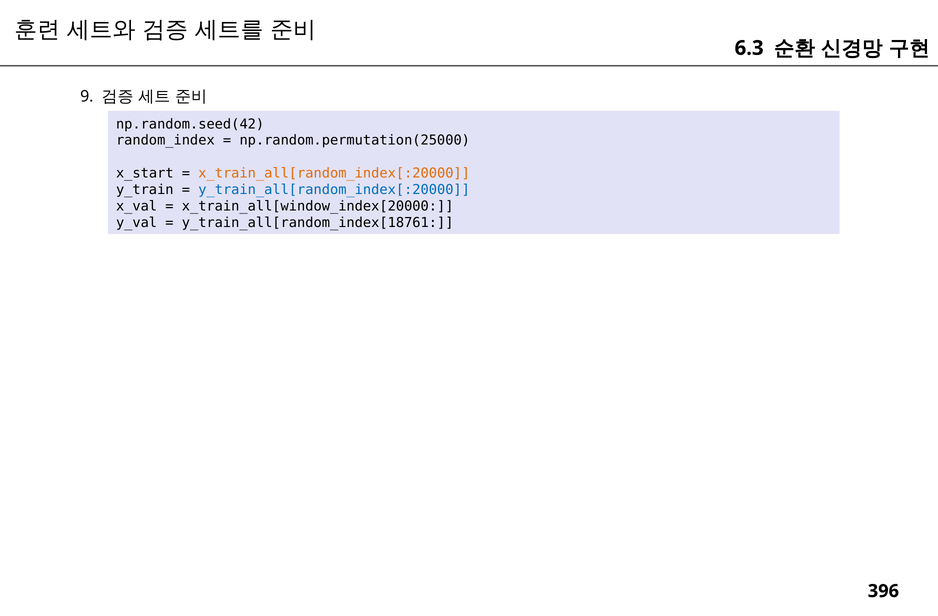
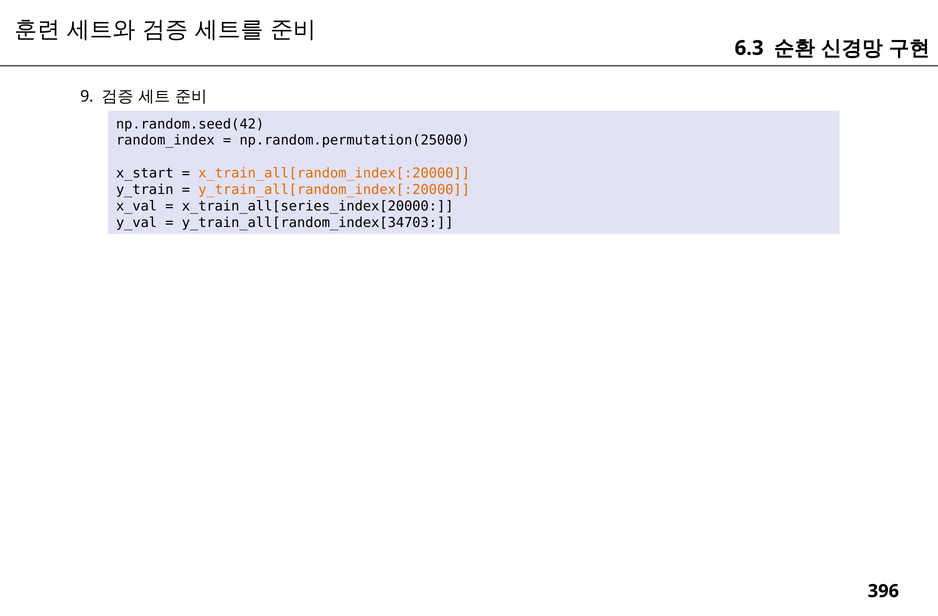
y_train_all[random_index[:20000 colour: blue -> orange (334, 190)
x_train_all[window_index[20000: x_train_all[window_index[20000 -> x_train_all[series_index[20000 (318, 206)
y_train_all[random_index[18761: y_train_all[random_index[18761 -> y_train_all[random_index[34703 (318, 223)
